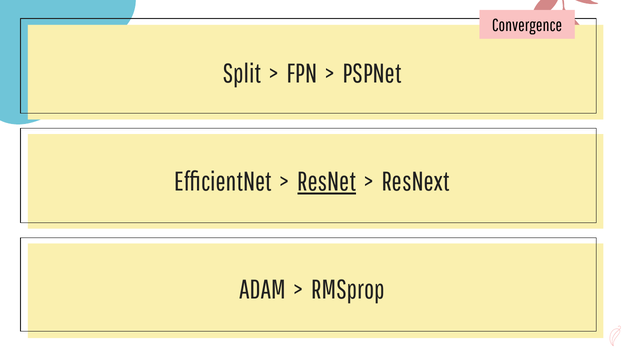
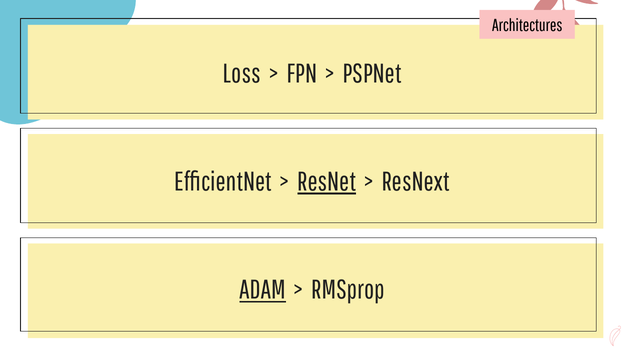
Convergence: Convergence -> Architectures (527, 26)
Split: Split -> Loss (242, 74)
ADAM underline: none -> present (263, 290)
